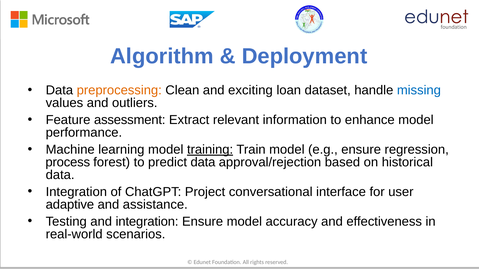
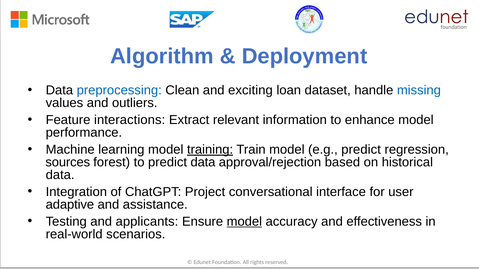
preprocessing colour: orange -> blue (119, 91)
assessment: assessment -> interactions (130, 120)
e.g ensure: ensure -> predict (361, 150)
process: process -> sources (68, 162)
and integration: integration -> applicants (147, 222)
model underline: none -> present (244, 222)
